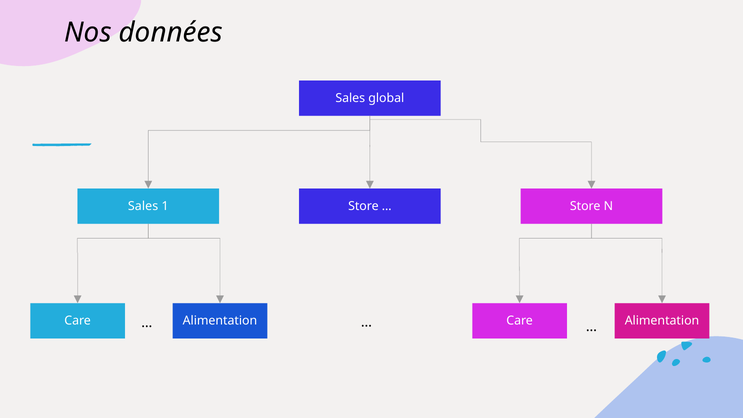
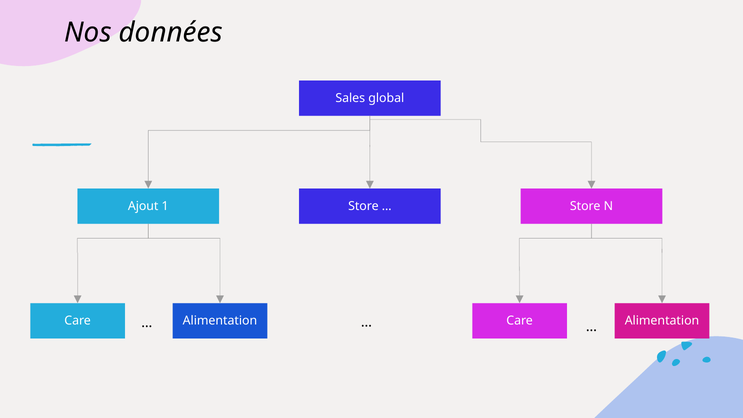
Sales: Sales -> Ajout (143, 206)
